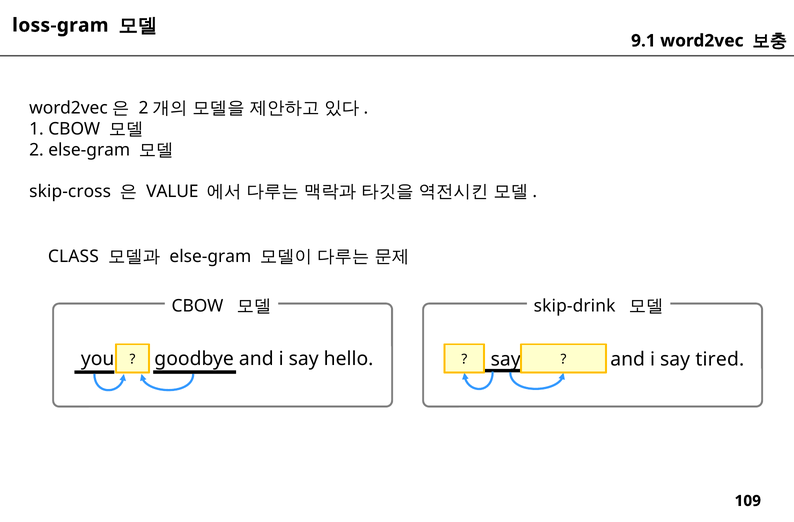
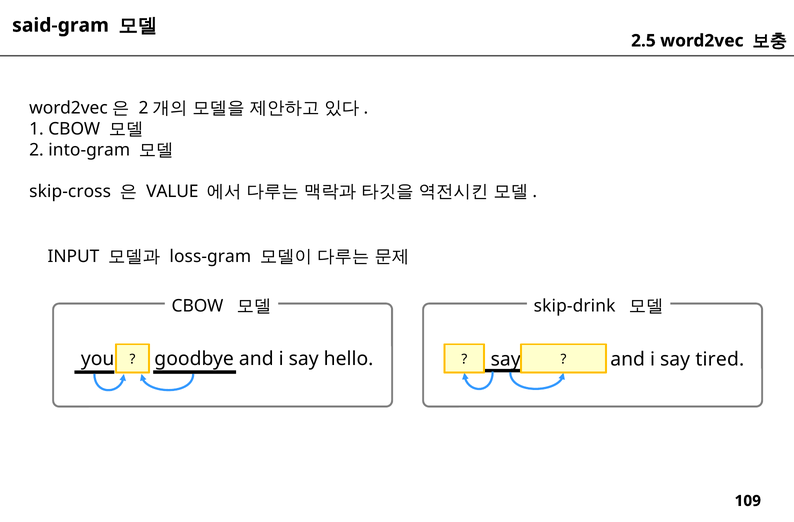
loss-gram: loss-gram -> said-gram (61, 25)
9.1: 9.1 -> 2.5 (643, 41)
2 else-gram: else-gram -> into-gram (89, 150)
CLASS: CLASS -> INPUT (73, 256)
else-gram: else-gram -> loss-gram (210, 256)
